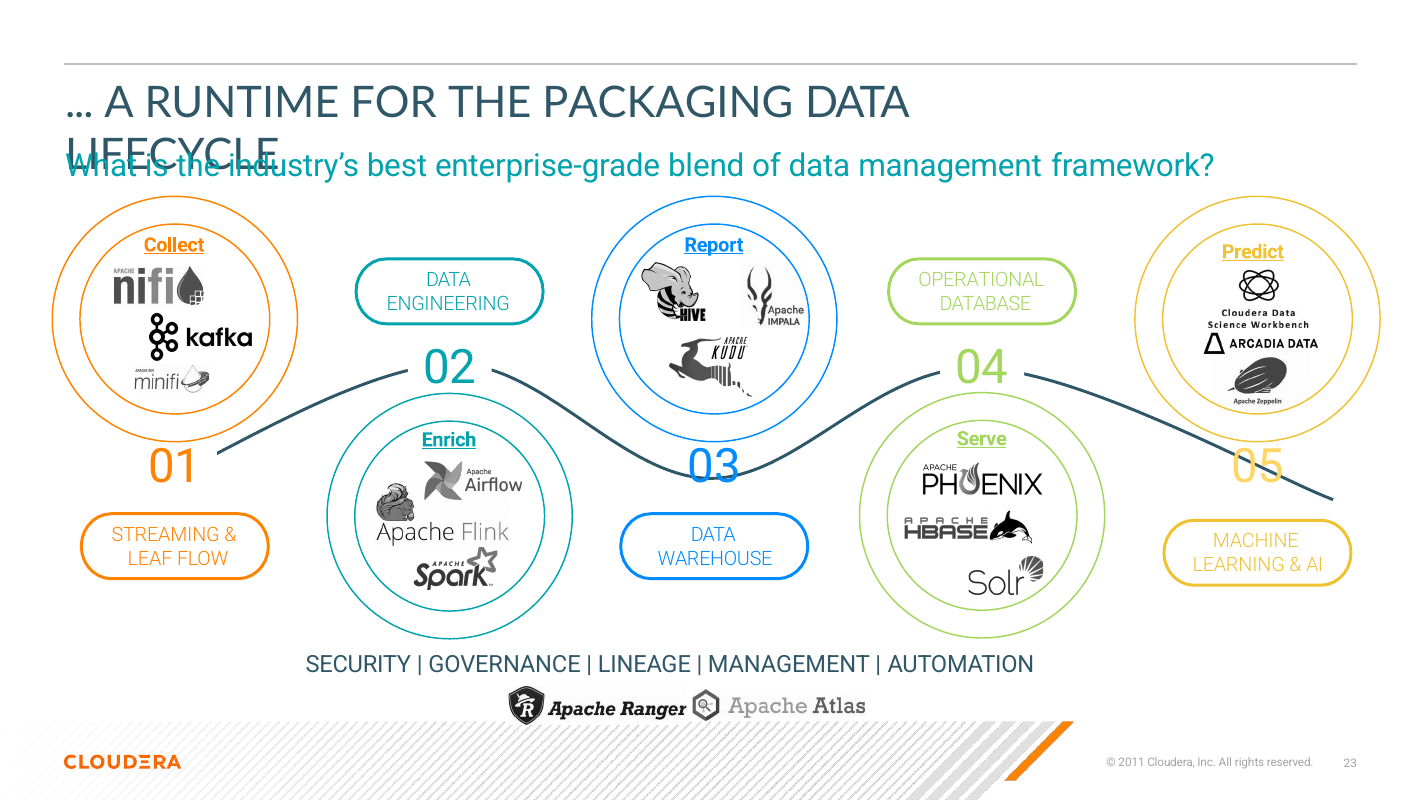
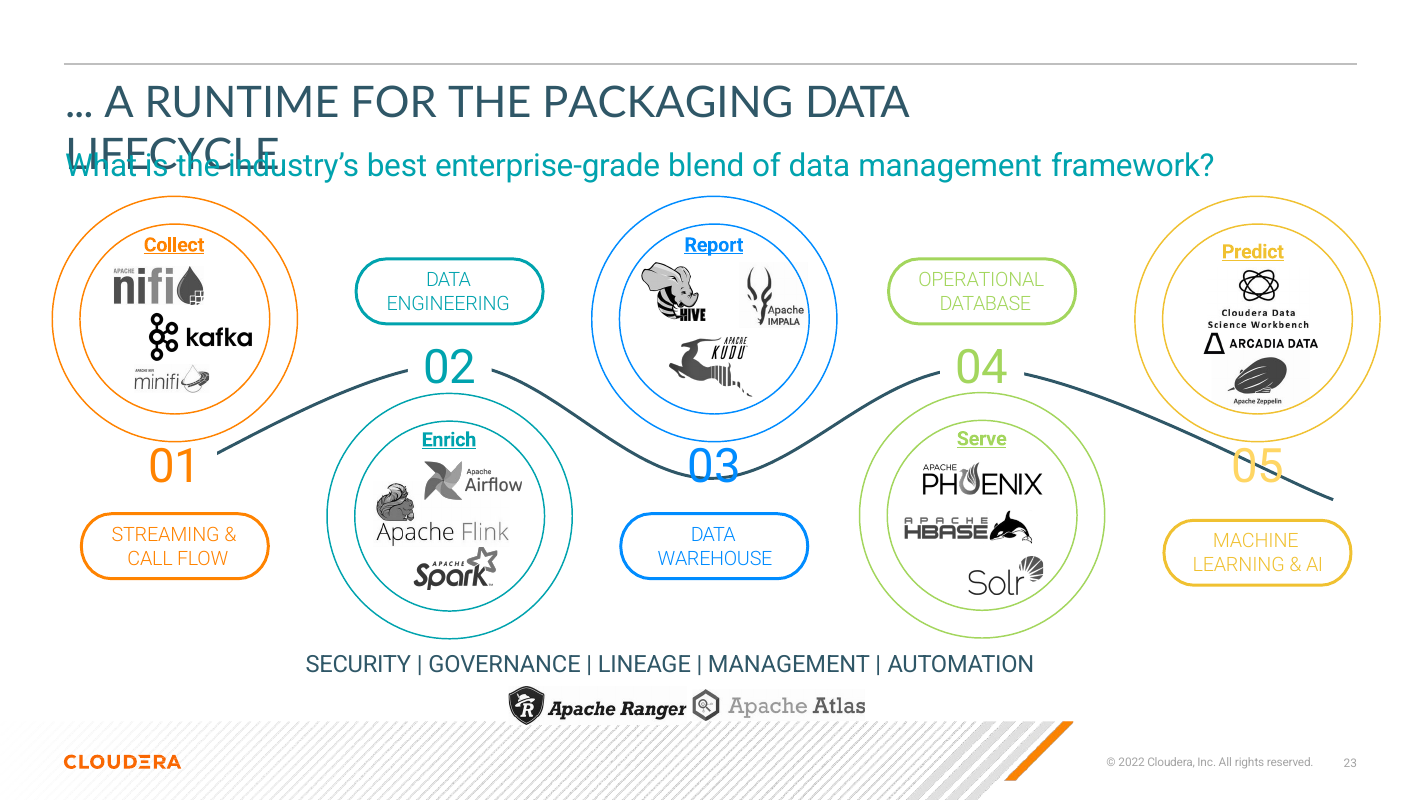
LEAF: LEAF -> CALL (150, 558)
2011: 2011 -> 2022 (1132, 762)
